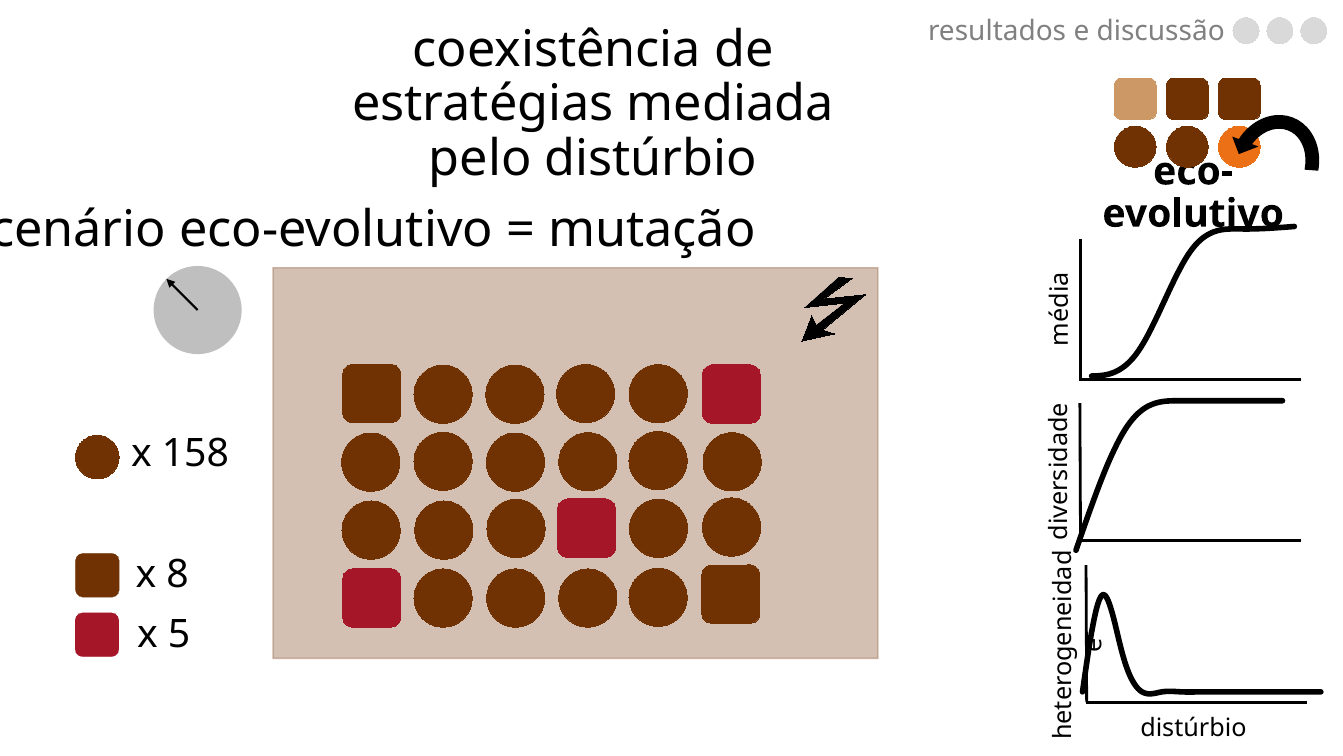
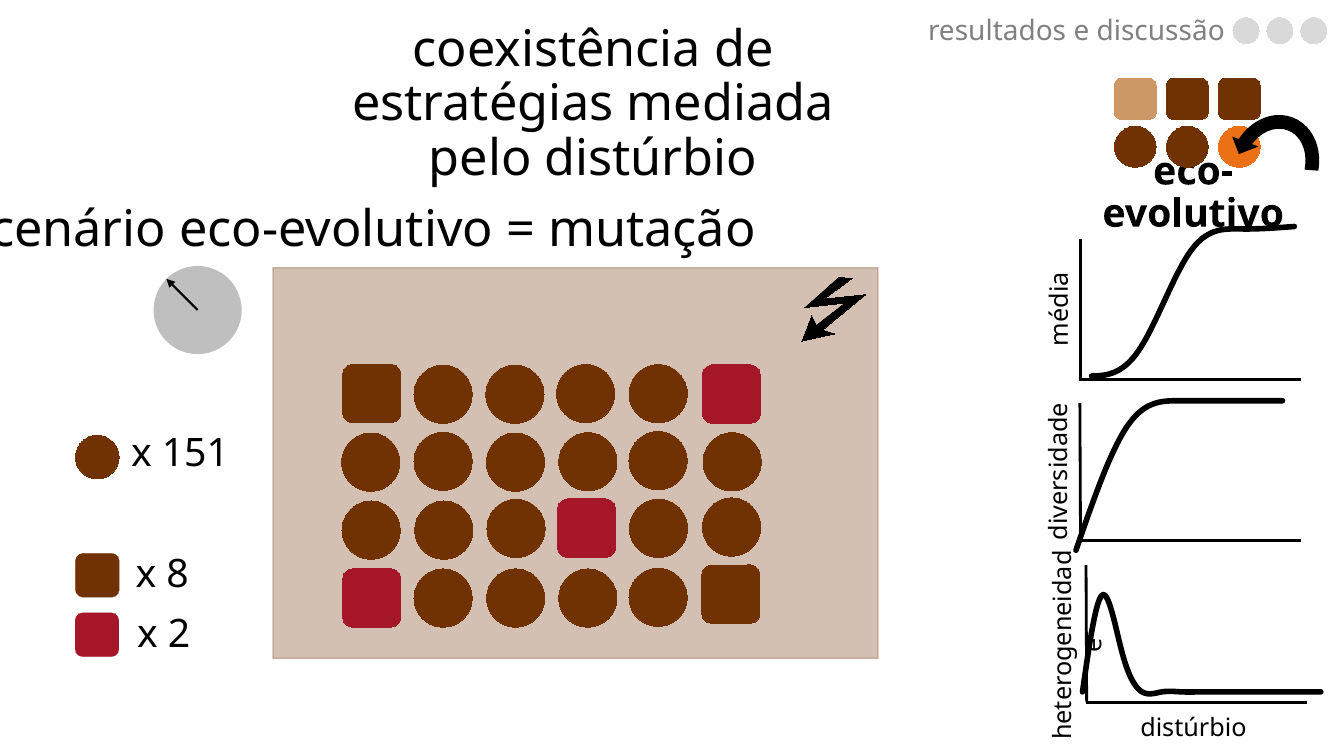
158: 158 -> 151 (195, 453)
5: 5 -> 2 (179, 634)
